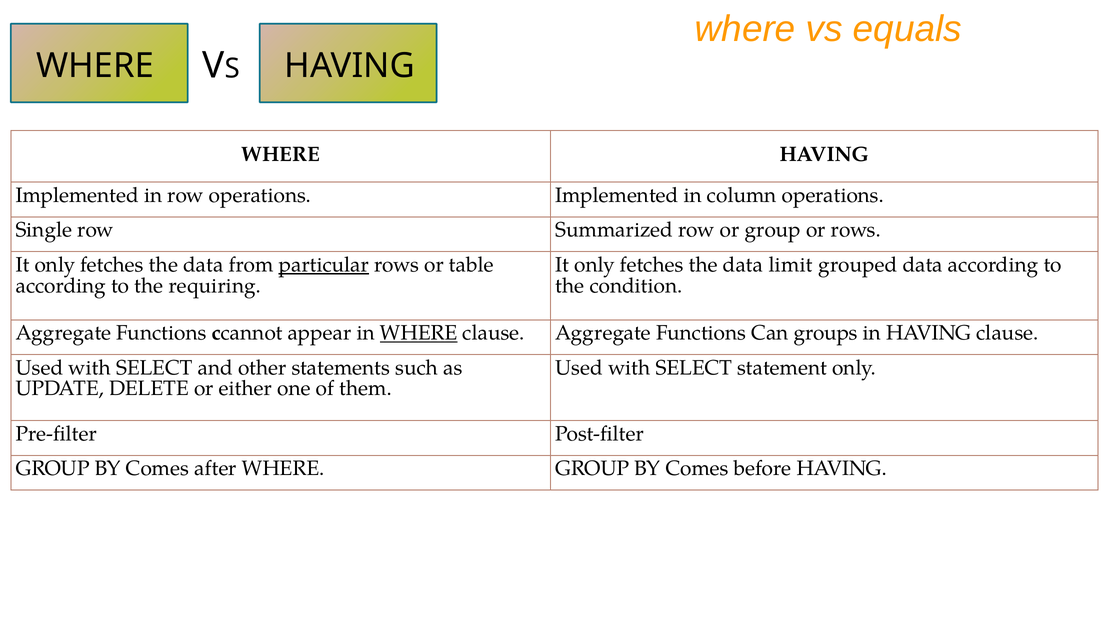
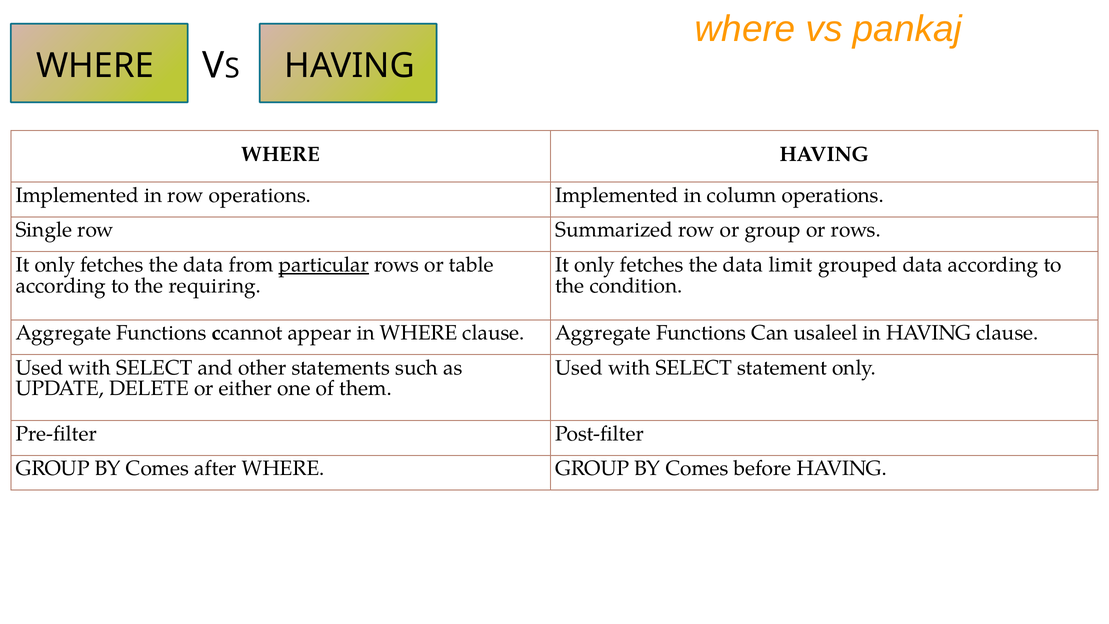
equals: equals -> pankaj (907, 29)
WHERE underline: present -> none (419, 333)
groups: groups -> usaleel (826, 333)
